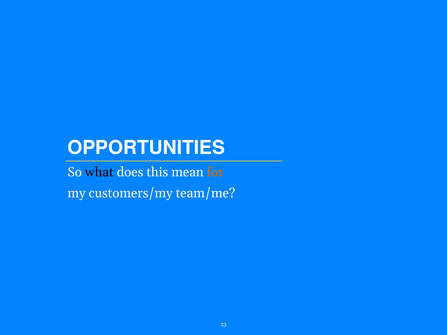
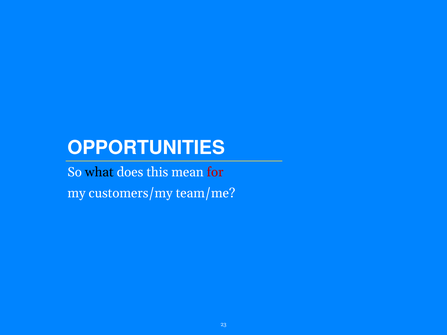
for colour: orange -> red (215, 172)
